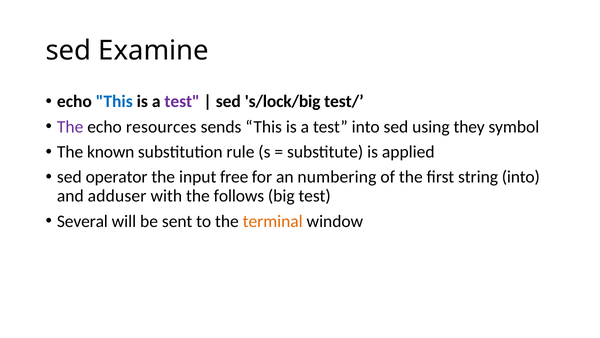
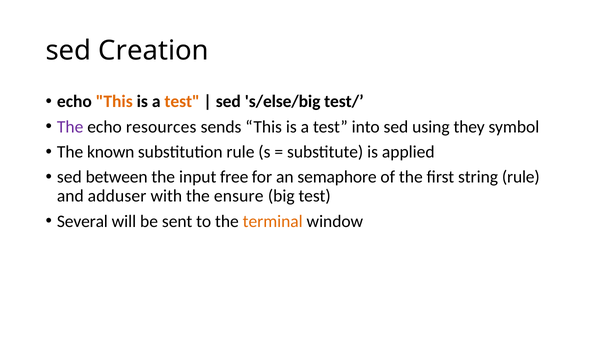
Examine: Examine -> Creation (154, 50)
This colour: blue -> orange (114, 101)
test colour: purple -> orange (182, 101)
s/lock/big: s/lock/big -> s/else/big (283, 101)
operator: operator -> between (117, 177)
numbering: numbering -> semaphore (337, 177)
string into: into -> rule (521, 177)
follows: follows -> ensure (239, 196)
